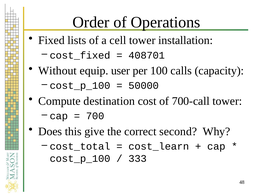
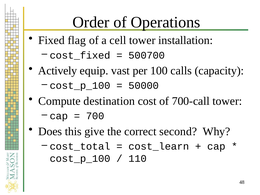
lists: lists -> flag (77, 40)
408701: 408701 -> 500700 (147, 55)
Without: Without -> Actively (58, 71)
user: user -> vast (120, 71)
333: 333 -> 110 (138, 158)
